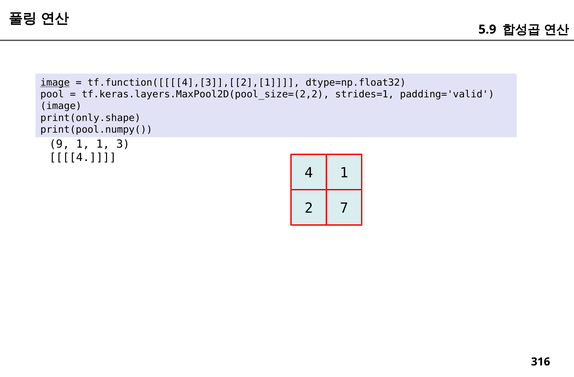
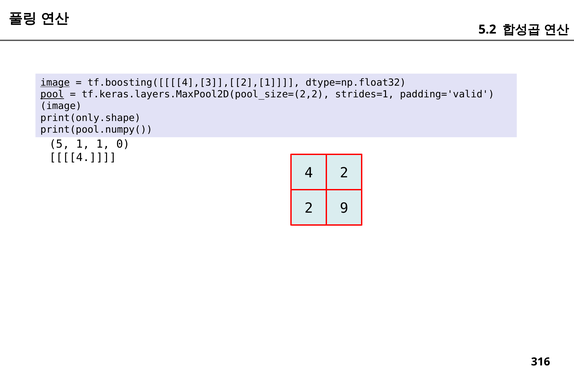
5.9: 5.9 -> 5.2 (487, 29)
tf.function([[[[4],[3]],[[2],[1: tf.function([[[[4],[3]],[[2],[1 -> tf.boosting([[[[4],[3]],[[2],[1 (194, 83)
pool underline: none -> present (52, 94)
9: 9 -> 5 (59, 144)
3: 3 -> 0 (123, 144)
4 1: 1 -> 2 (344, 173)
7: 7 -> 9 (344, 208)
